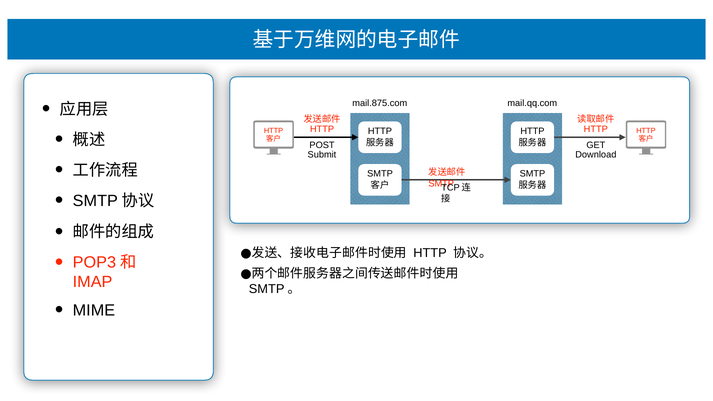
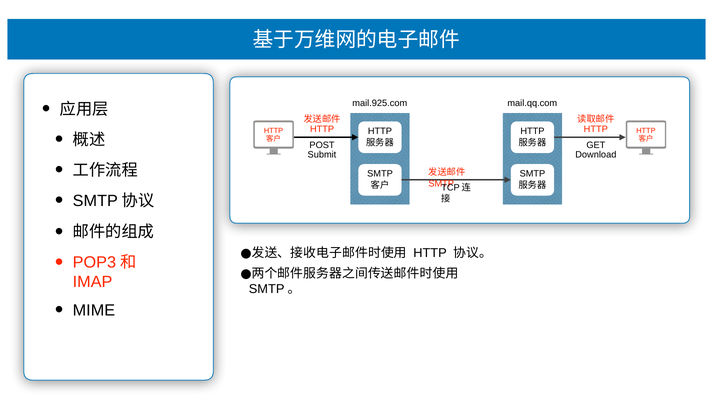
mail.875.com: mail.875.com -> mail.925.com (380, 103)
